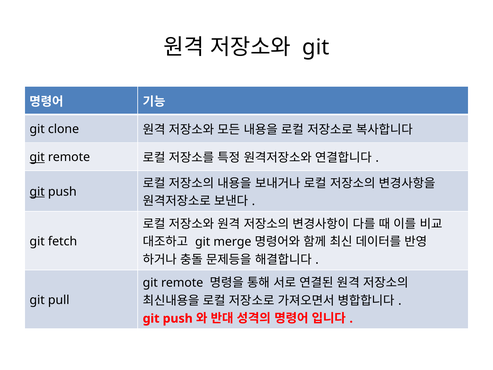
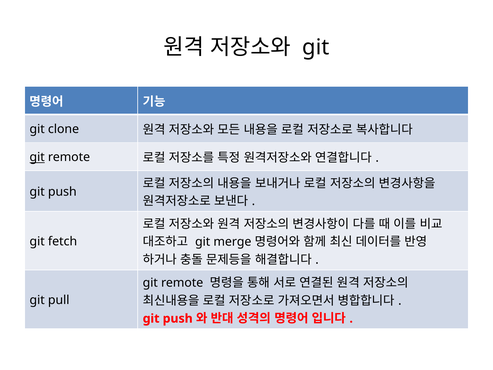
git underline: present -> none (37, 192)
